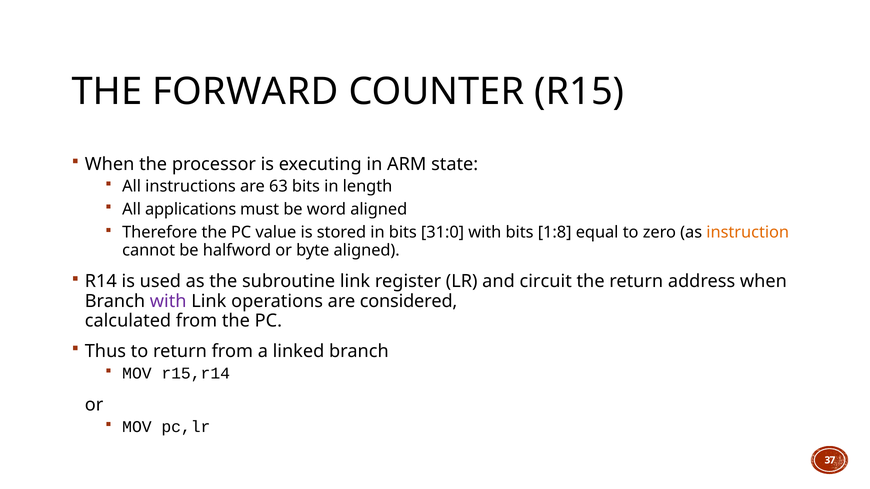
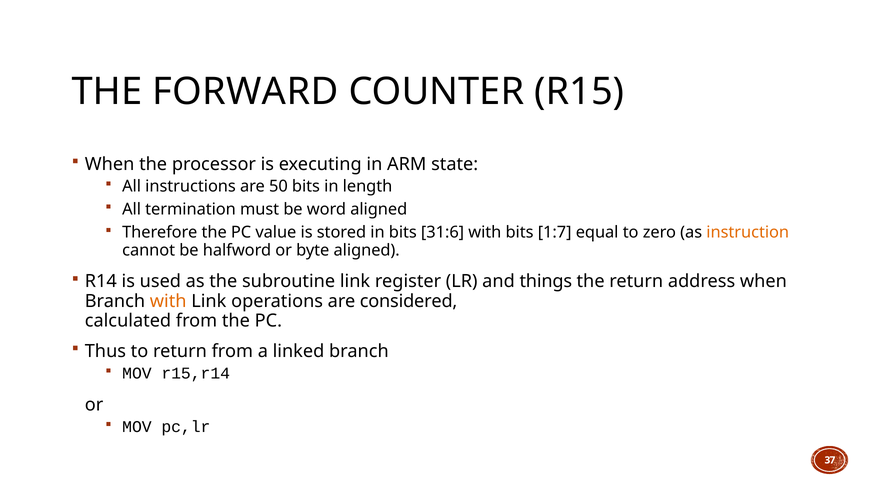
63: 63 -> 50 (278, 187)
applications: applications -> termination (191, 210)
31:0: 31:0 -> 31:6 (443, 233)
1:8: 1:8 -> 1:7 (555, 233)
circuit: circuit -> things (546, 282)
with colour: purple -> orange (168, 301)
